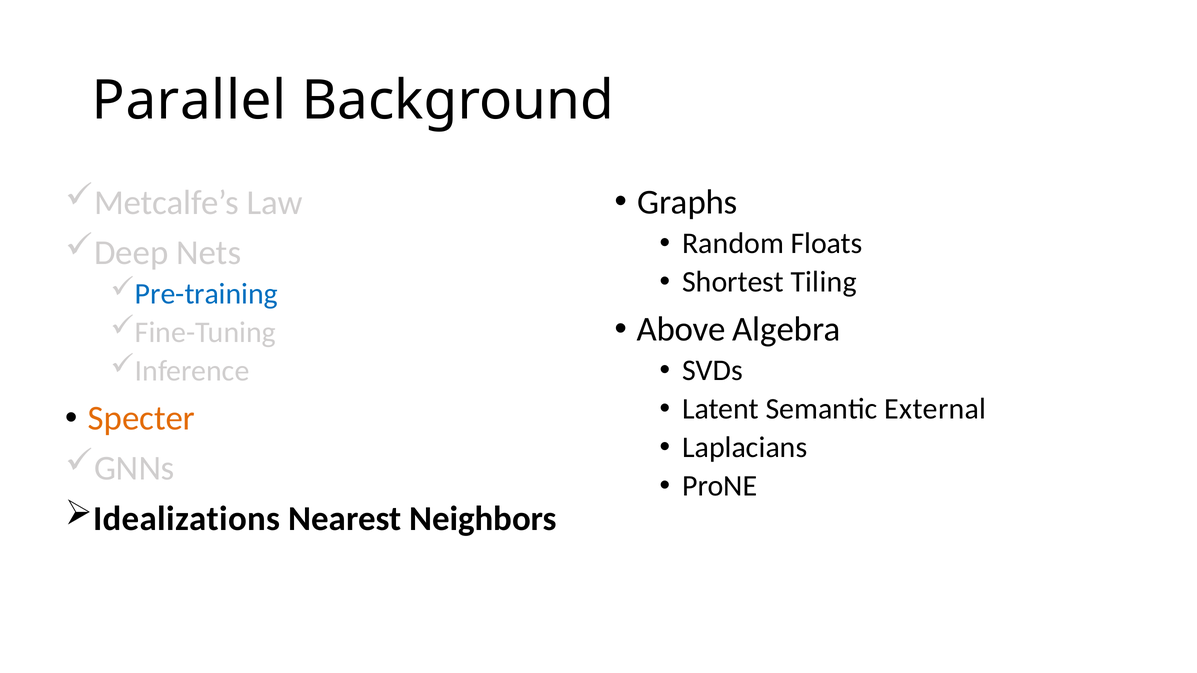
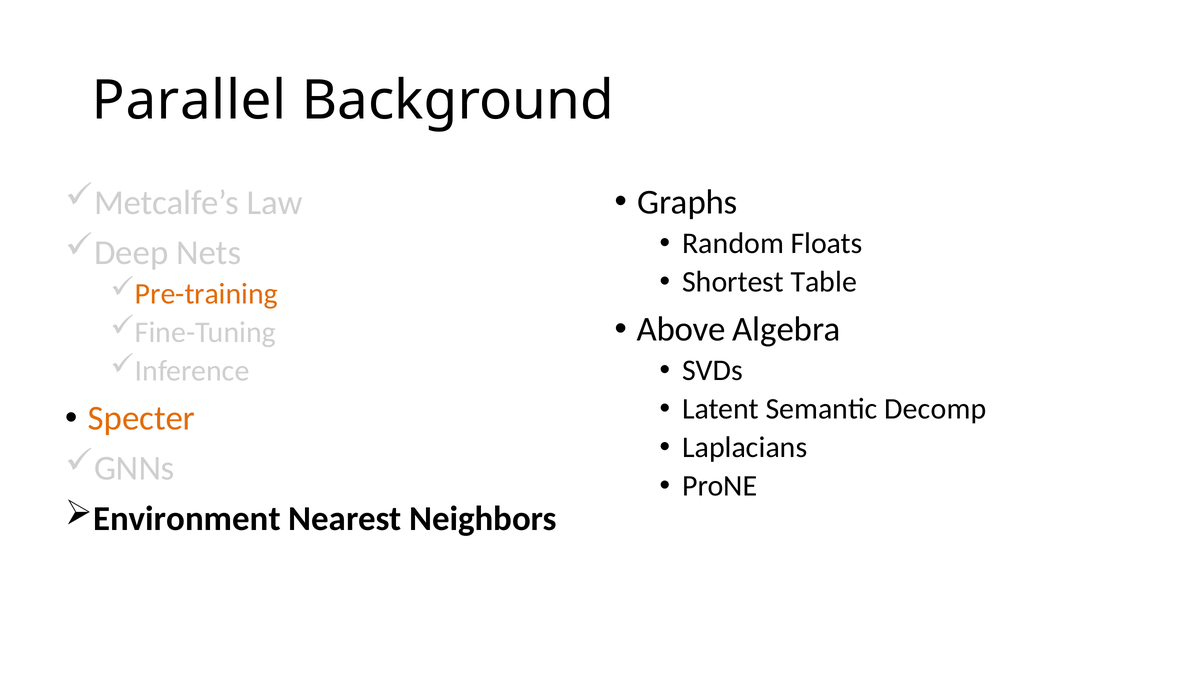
Tiling: Tiling -> Table (824, 282)
Pre-training colour: blue -> orange (206, 294)
External: External -> Decomp (935, 409)
Idealizations: Idealizations -> Environment (187, 519)
